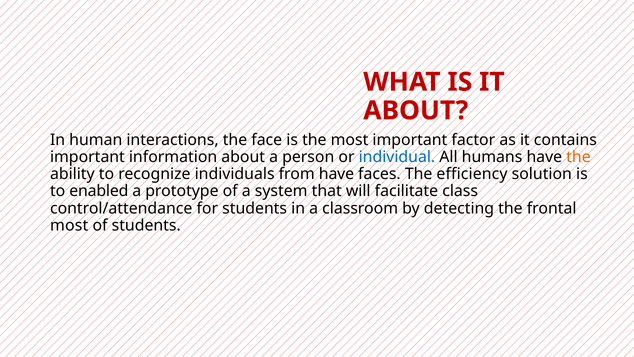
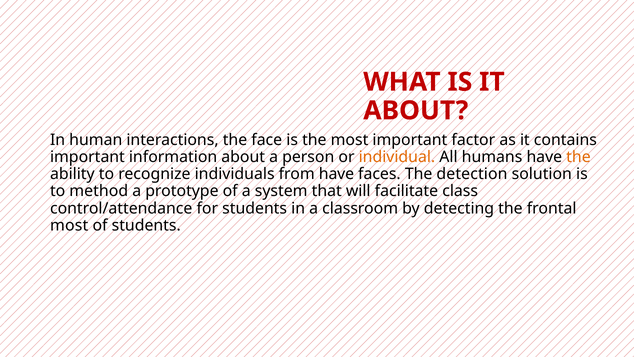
individual colour: blue -> orange (397, 157)
efficiency: efficiency -> detection (472, 174)
enabled: enabled -> method (99, 191)
